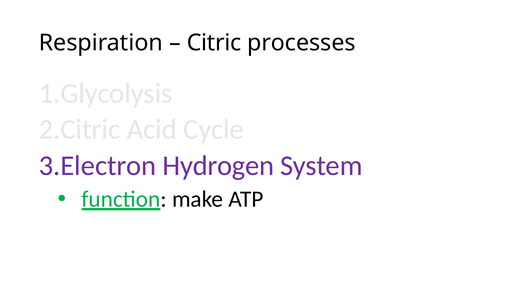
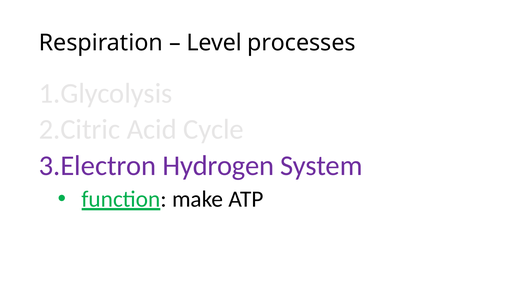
Citric: Citric -> Level (214, 43)
